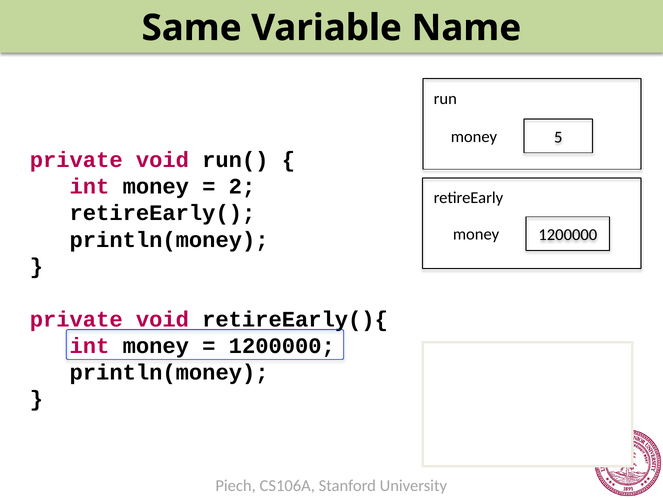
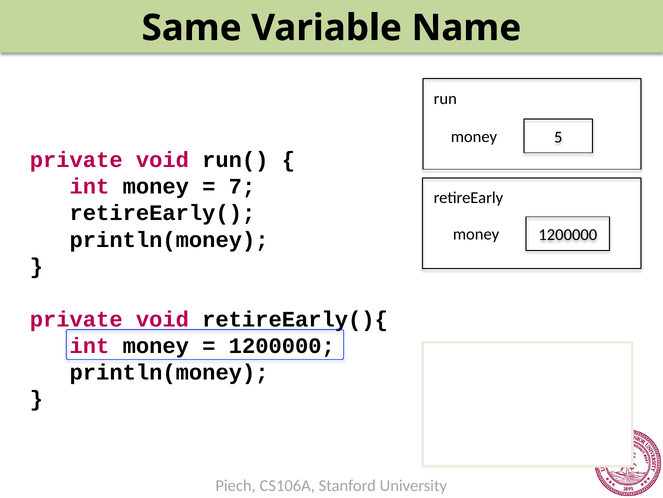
2: 2 -> 7 (242, 186)
